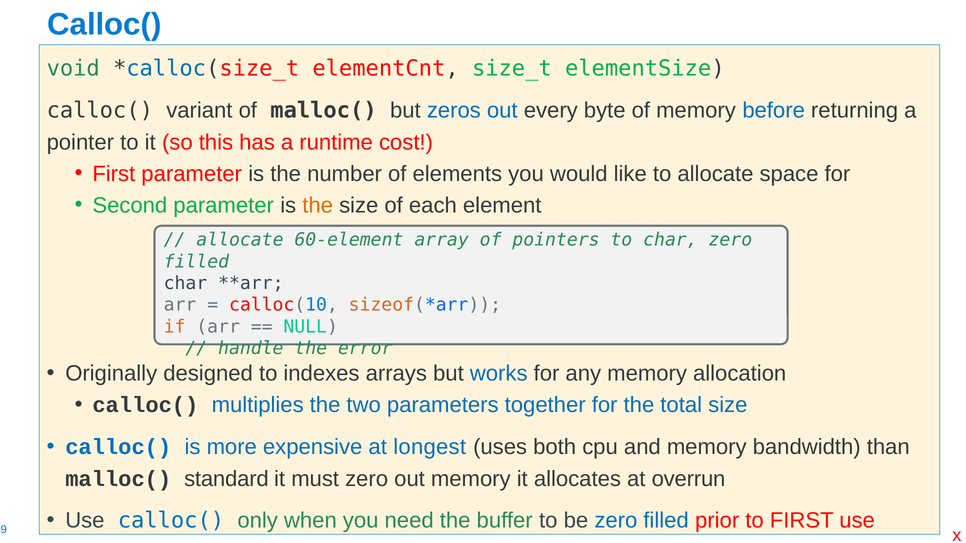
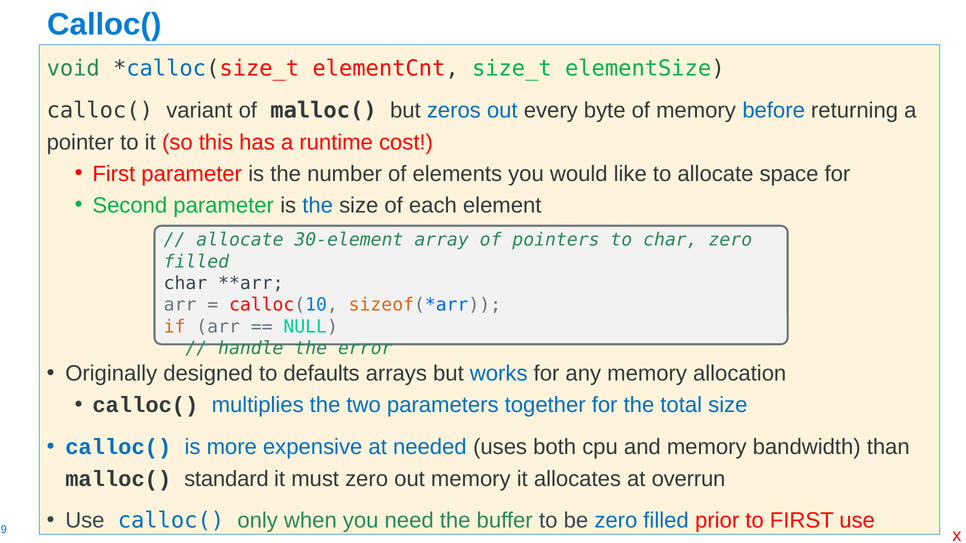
the colour: orange -> blue (318, 206)
60-element: 60-element -> 30-element (349, 240)
indexes: indexes -> defaults (322, 374)
longest: longest -> needed (430, 447)
